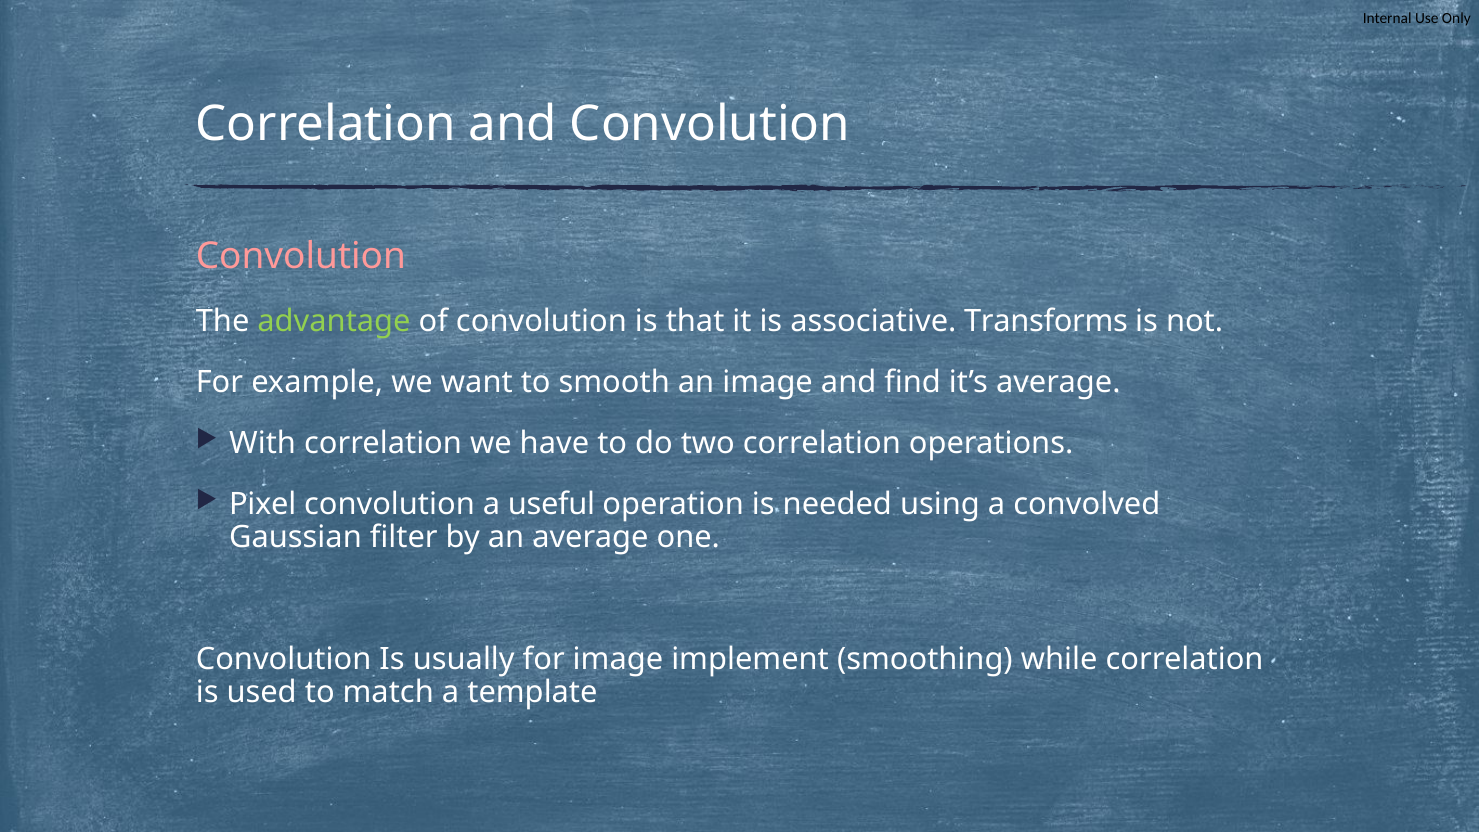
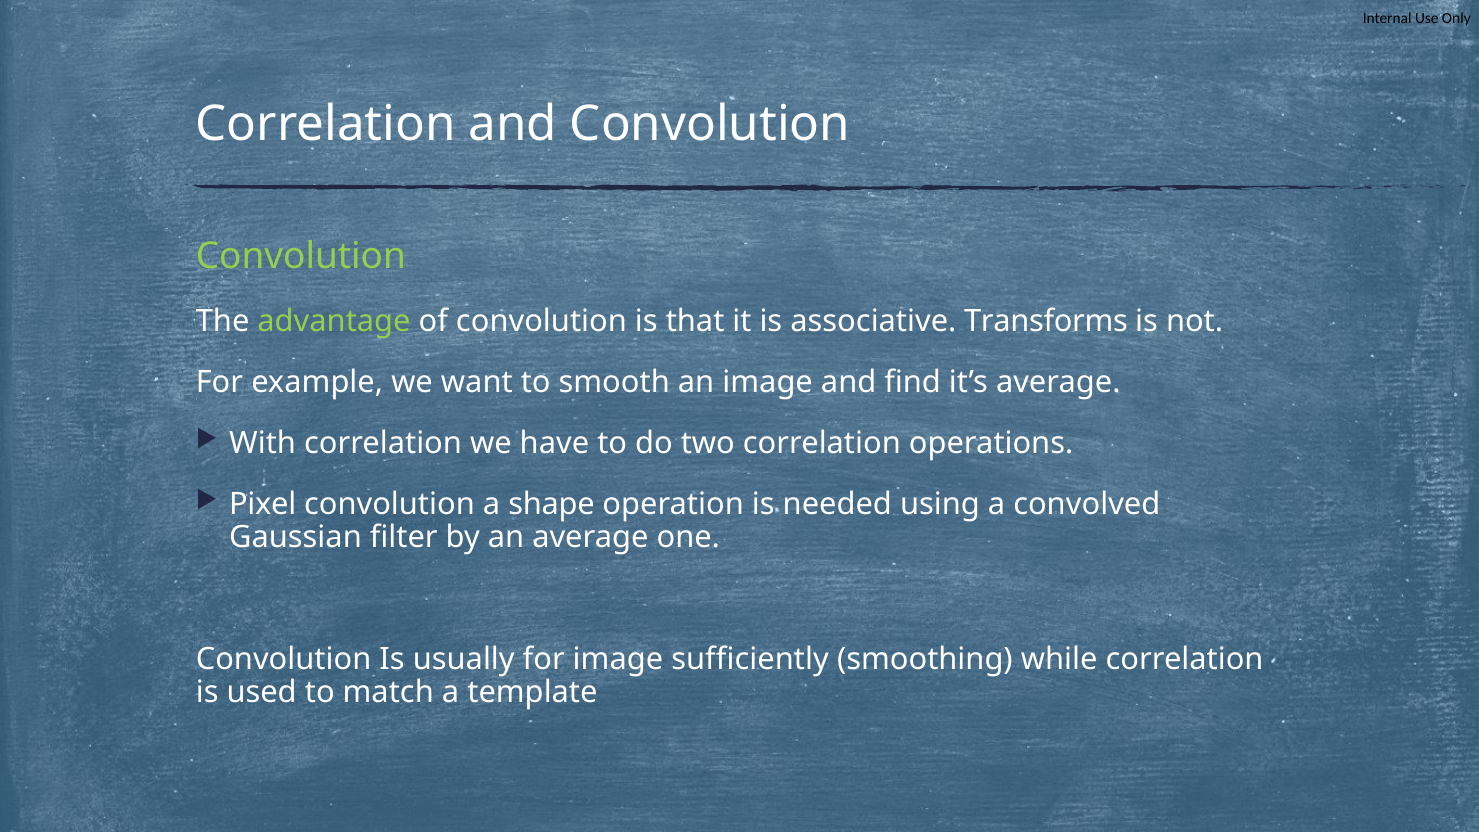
Convolution colour: pink -> light green (301, 256)
useful: useful -> shape (552, 504)
implement: implement -> sufficiently (750, 660)
